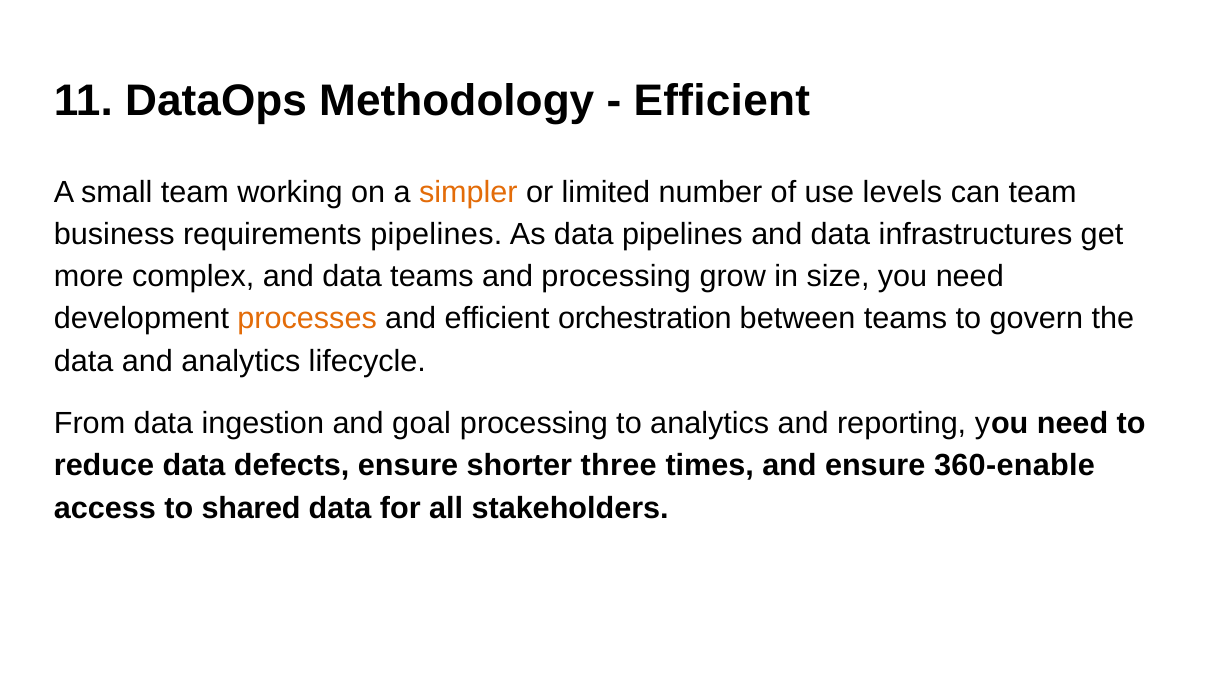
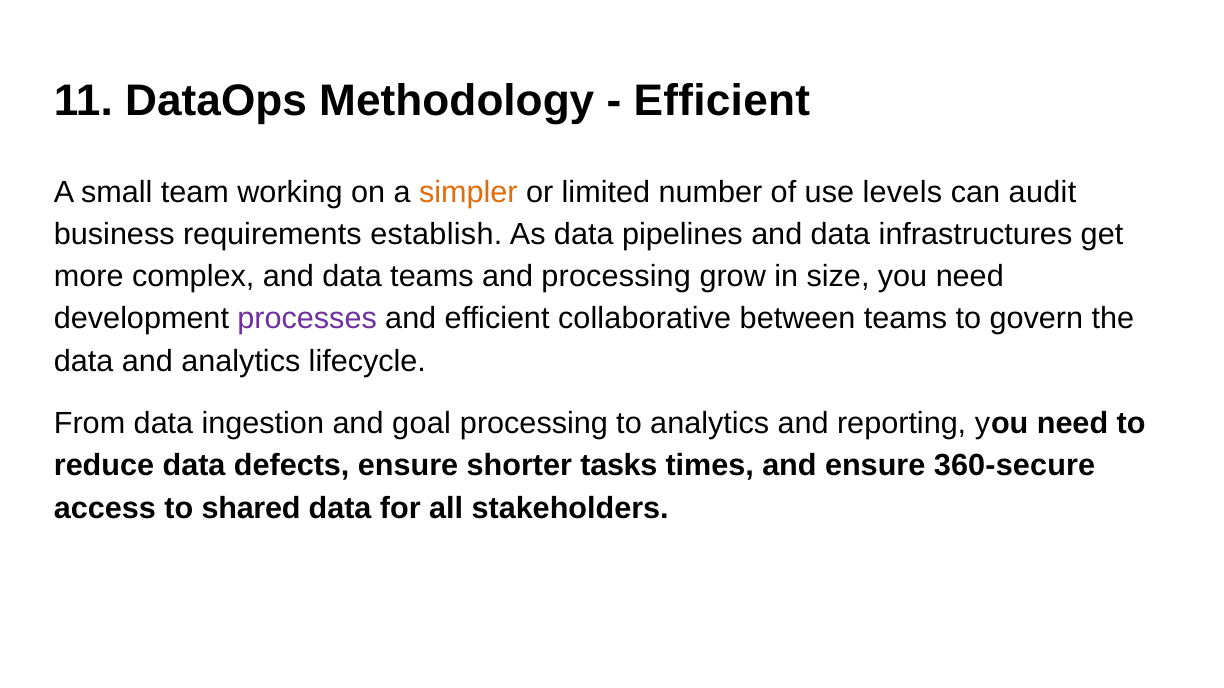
can team: team -> audit (1043, 192)
requirements pipelines: pipelines -> establish (436, 235)
processes colour: orange -> purple (307, 319)
orchestration: orchestration -> collaborative (645, 319)
three: three -> tasks (619, 466)
360-enable: 360-enable -> 360-secure (1015, 466)
